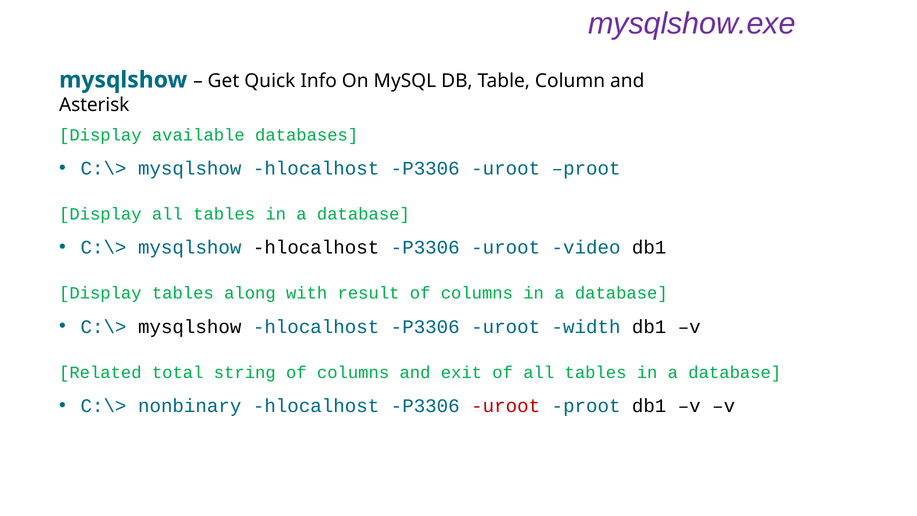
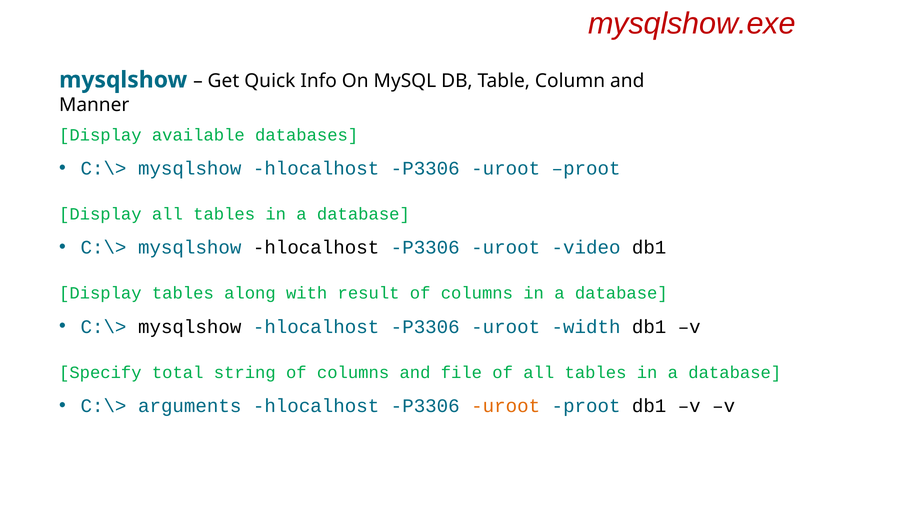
mysqlshow.exe colour: purple -> red (692, 24)
Asterisk: Asterisk -> Manner (94, 105)
Related: Related -> Specify (100, 372)
exit: exit -> file (461, 372)
nonbinary: nonbinary -> arguments (190, 406)
uroot colour: red -> orange (506, 406)
